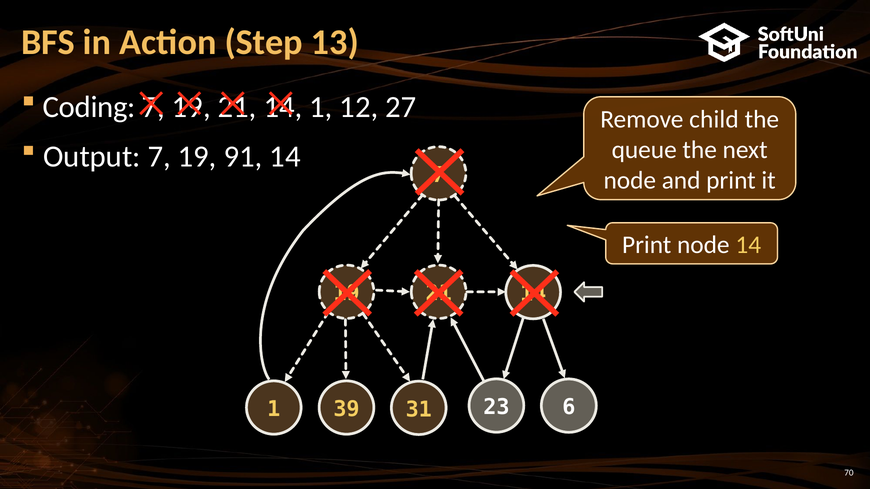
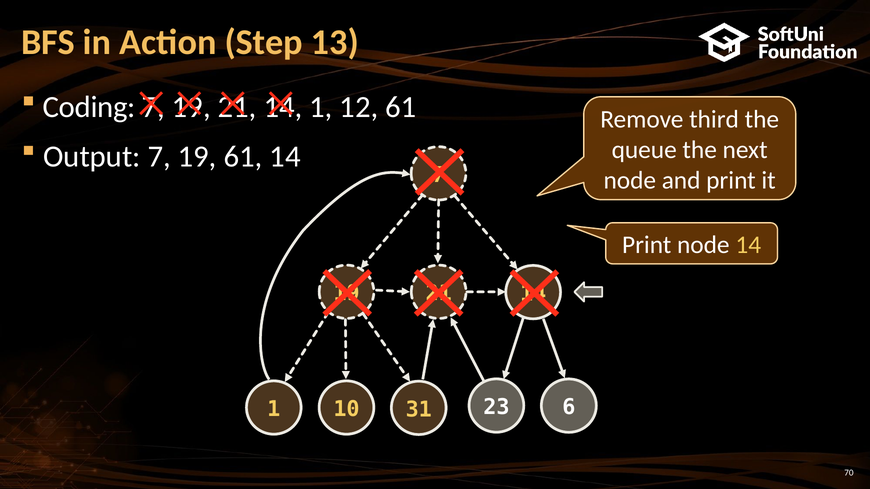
12 27: 27 -> 61 (401, 107)
child: child -> third (714, 120)
19 91: 91 -> 61 (243, 157)
39: 39 -> 10 (346, 409)
